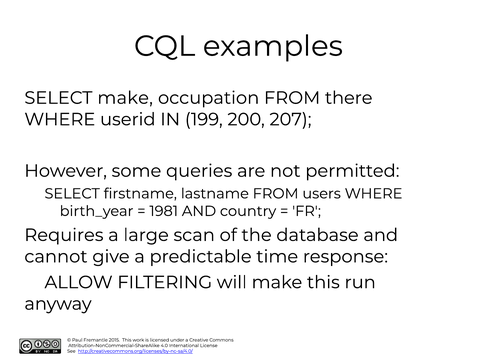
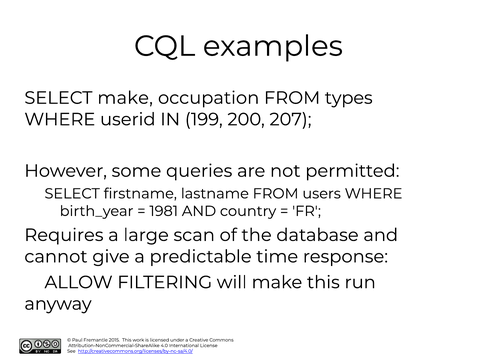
there: there -> types (349, 98)
